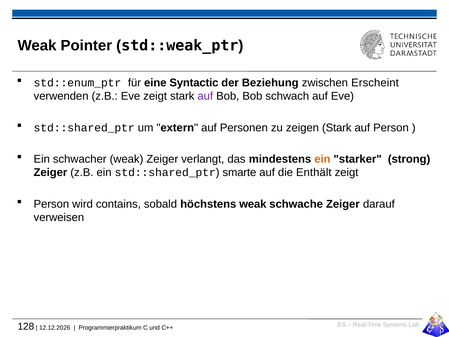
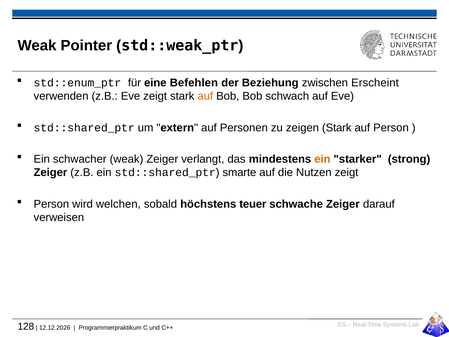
Syntactic: Syntactic -> Befehlen (194, 83)
auf colour: purple -> orange (205, 96)
Enthält: Enthält -> Nutzen (314, 172)
contains: contains -> welchen (118, 204)
höchstens weak: weak -> teuer (253, 204)
